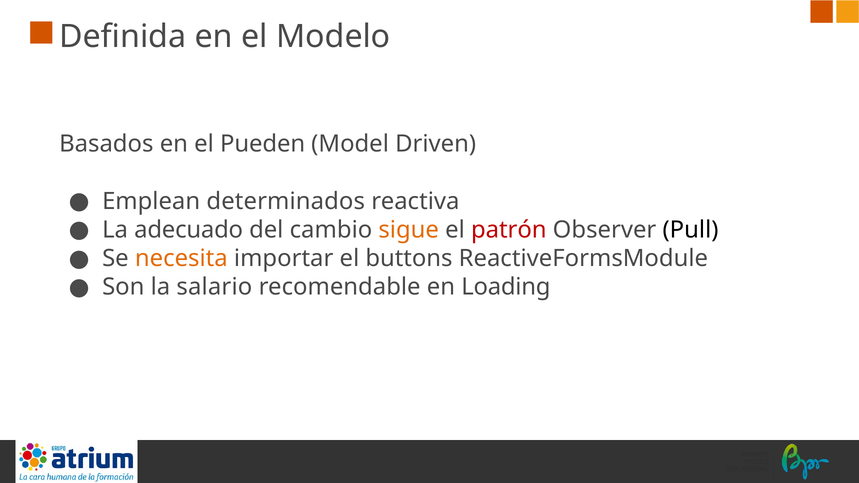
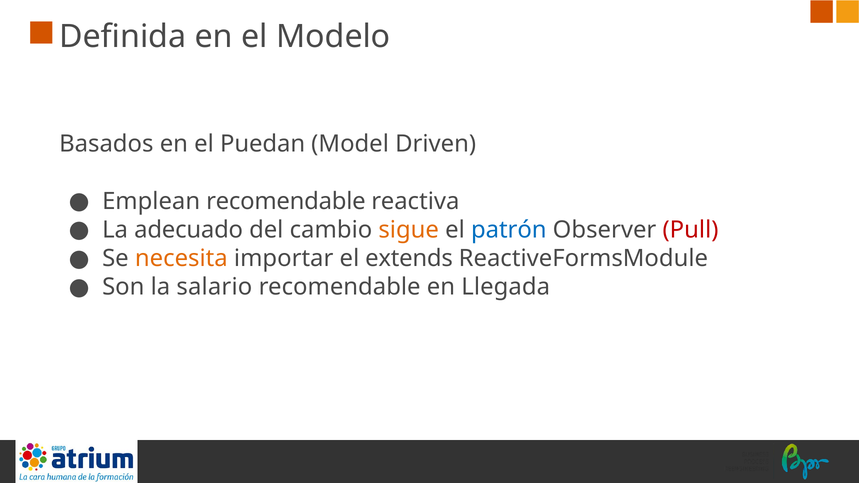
Pueden: Pueden -> Puedan (263, 144)
Emplean determinados: determinados -> recomendable (286, 201)
patrón colour: red -> blue (509, 230)
Pull colour: black -> red (691, 230)
buttons: buttons -> extends (409, 259)
Loading: Loading -> Llegada (506, 287)
